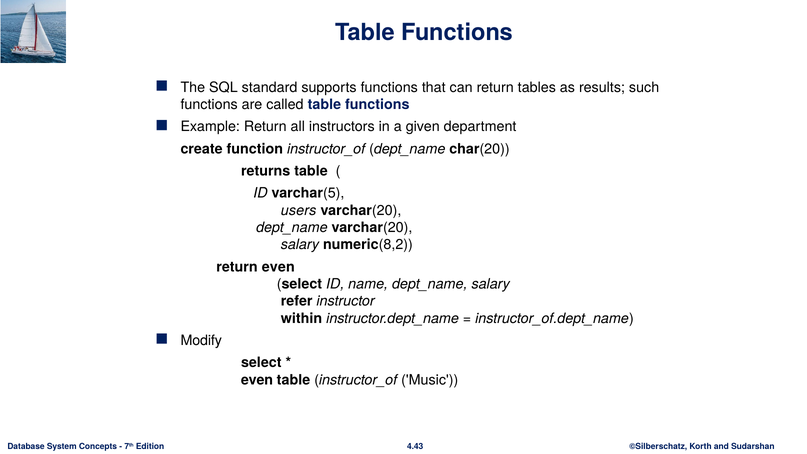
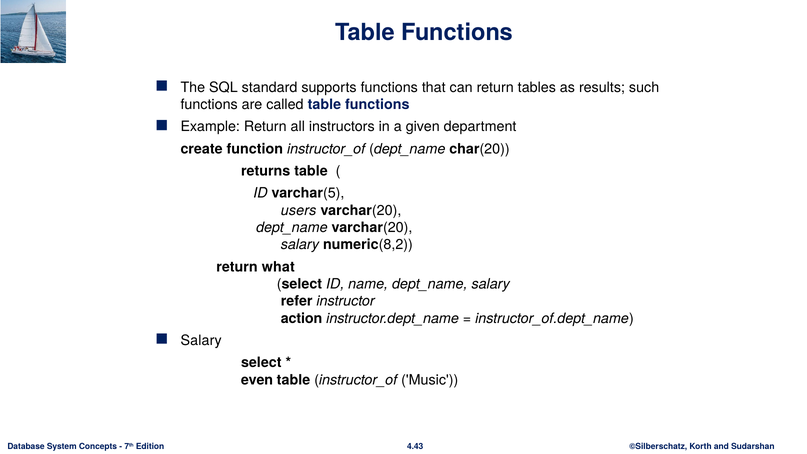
return even: even -> what (278, 267)
within: within -> action (302, 318)
Modify: Modify -> Salary (201, 340)
